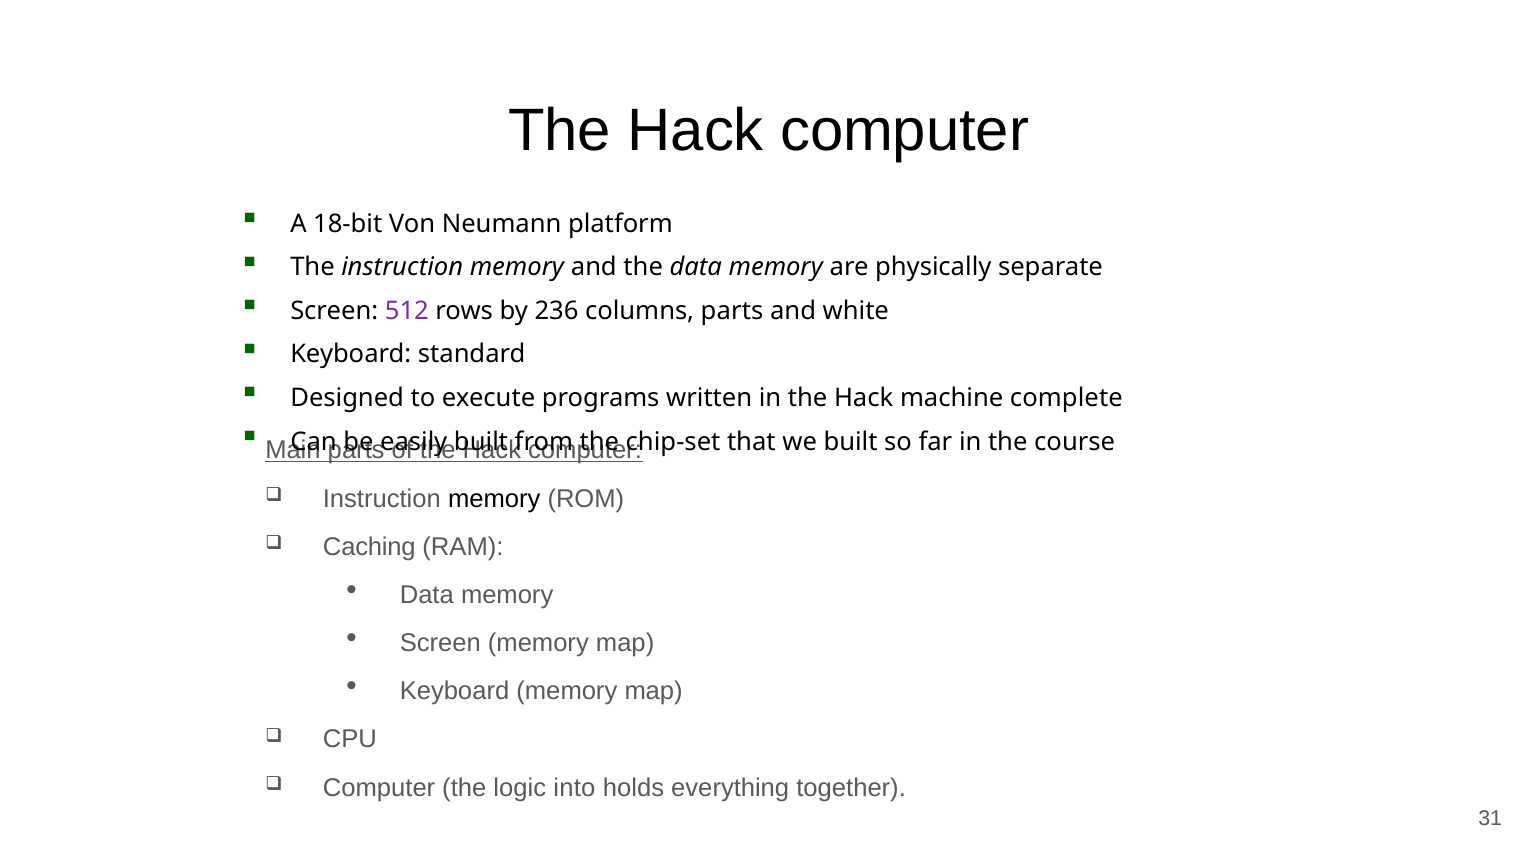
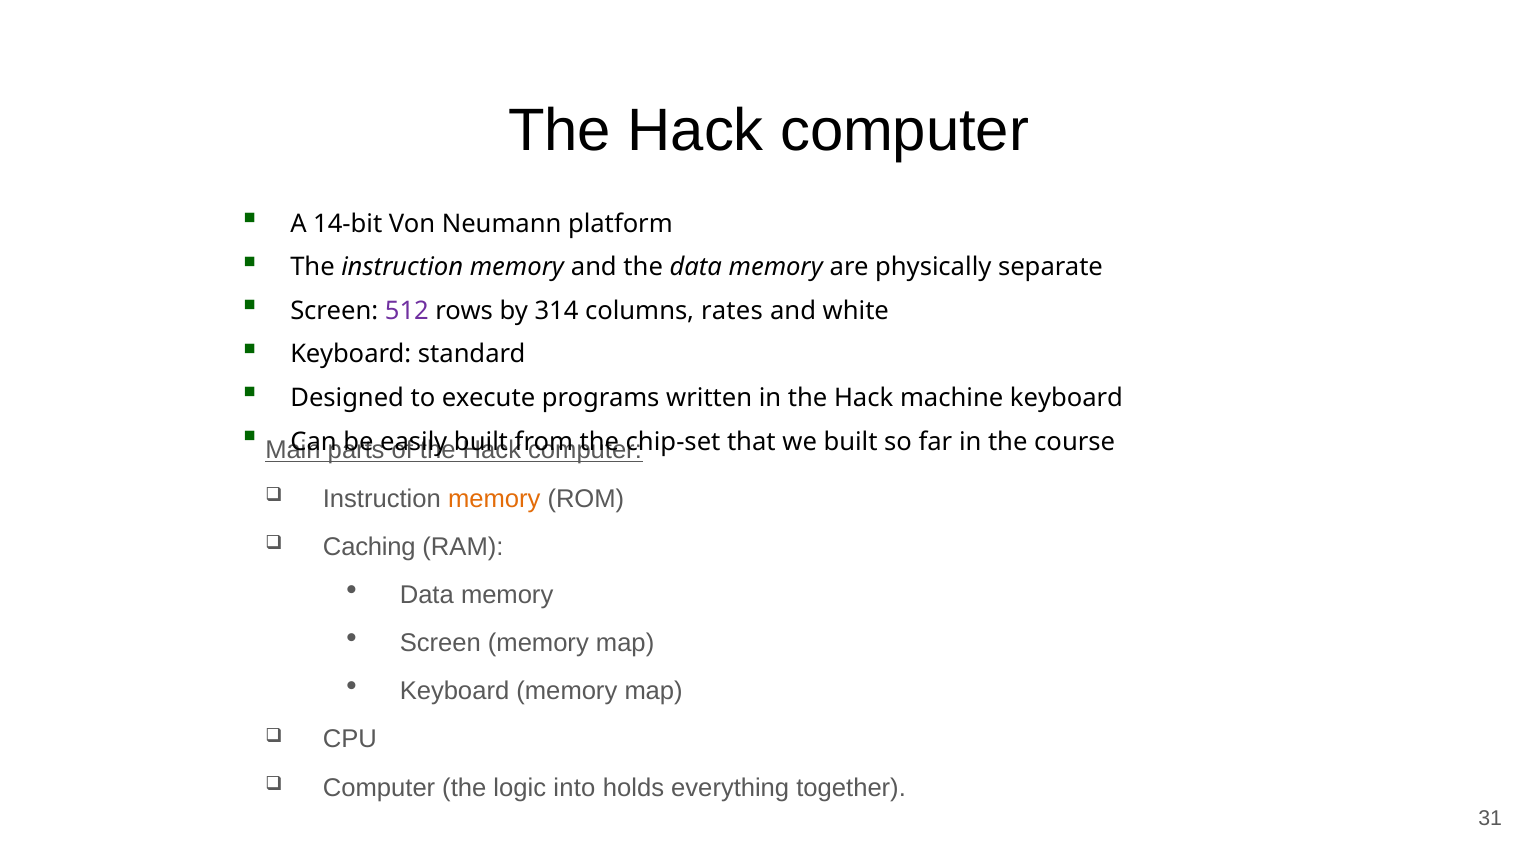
18-bit: 18-bit -> 14-bit (348, 224)
236: 236 -> 314 (557, 311)
columns parts: parts -> rates (732, 311)
machine complete: complete -> keyboard (1066, 398)
memory colour: black -> orange (494, 499)
